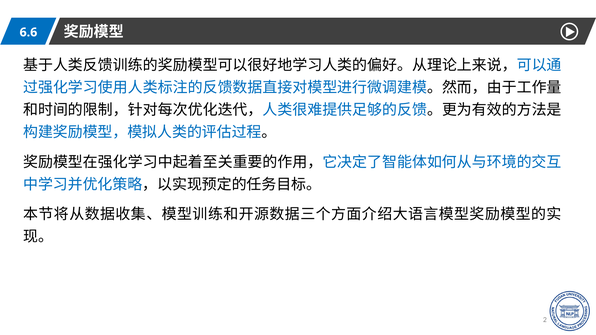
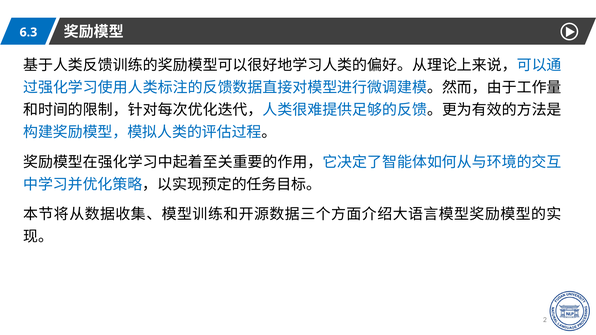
6.6: 6.6 -> 6.3 (28, 32)
